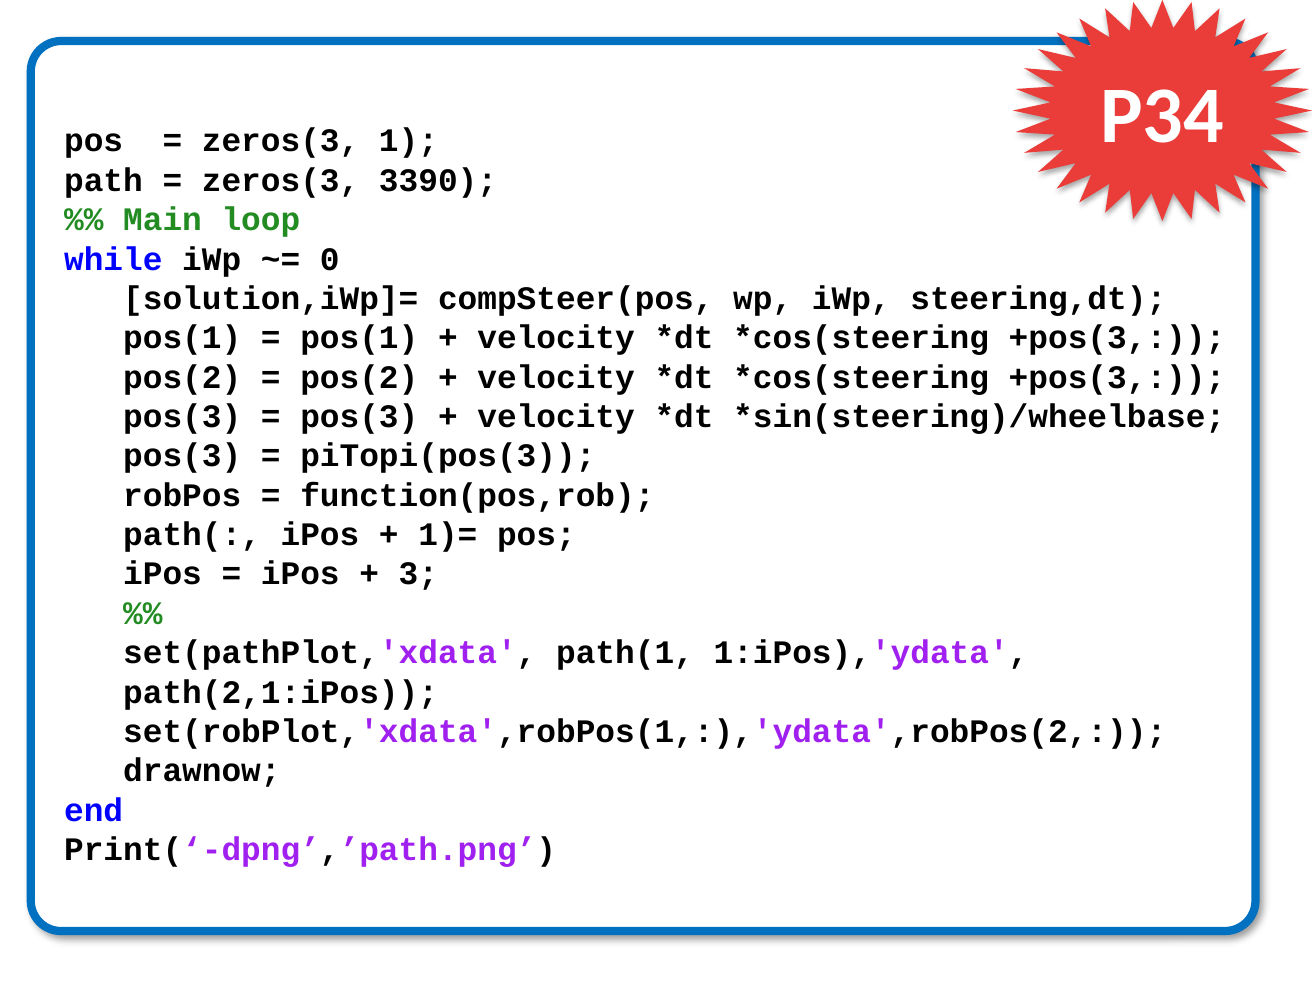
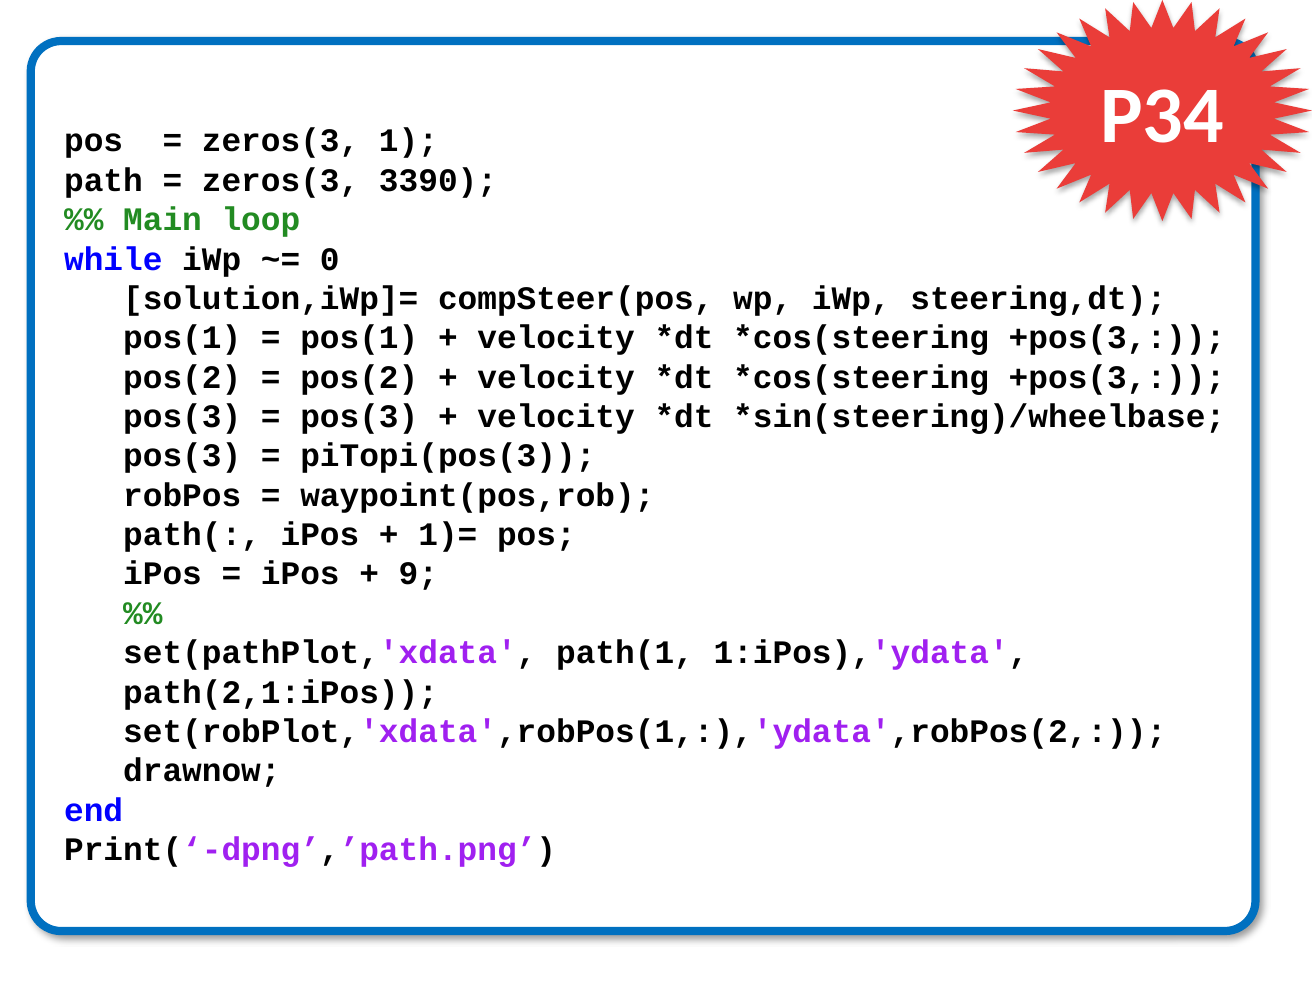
function(pos,rob: function(pos,rob -> waypoint(pos,rob (477, 495)
3: 3 -> 9 (418, 574)
